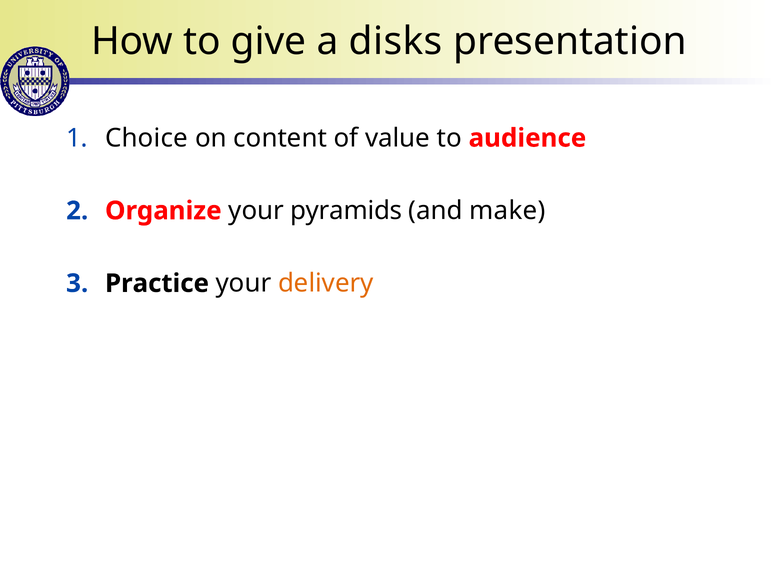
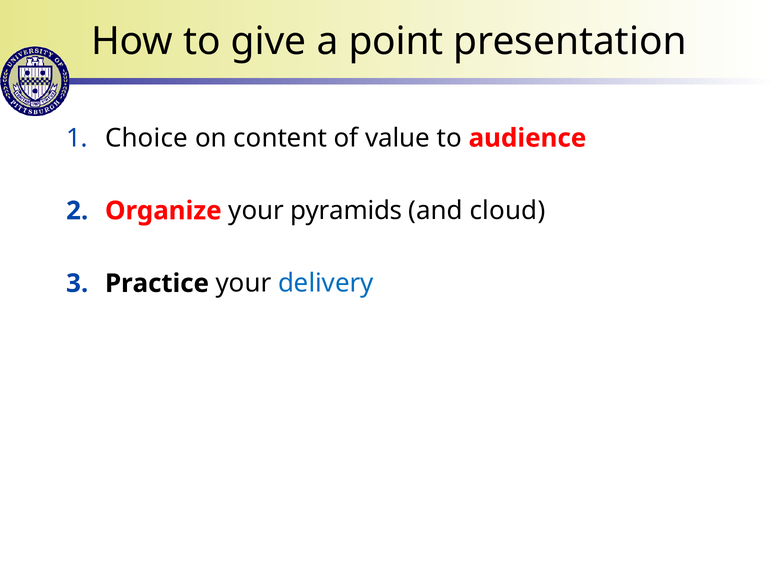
disks: disks -> point (396, 42)
make: make -> cloud (507, 211)
delivery colour: orange -> blue (326, 283)
